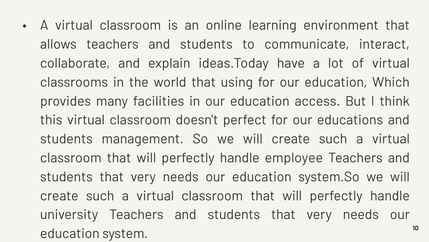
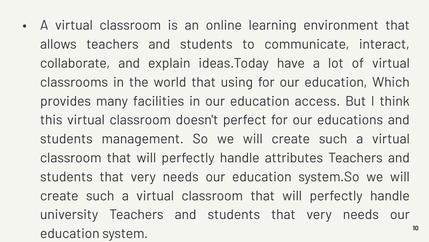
employee: employee -> attributes (294, 158)
